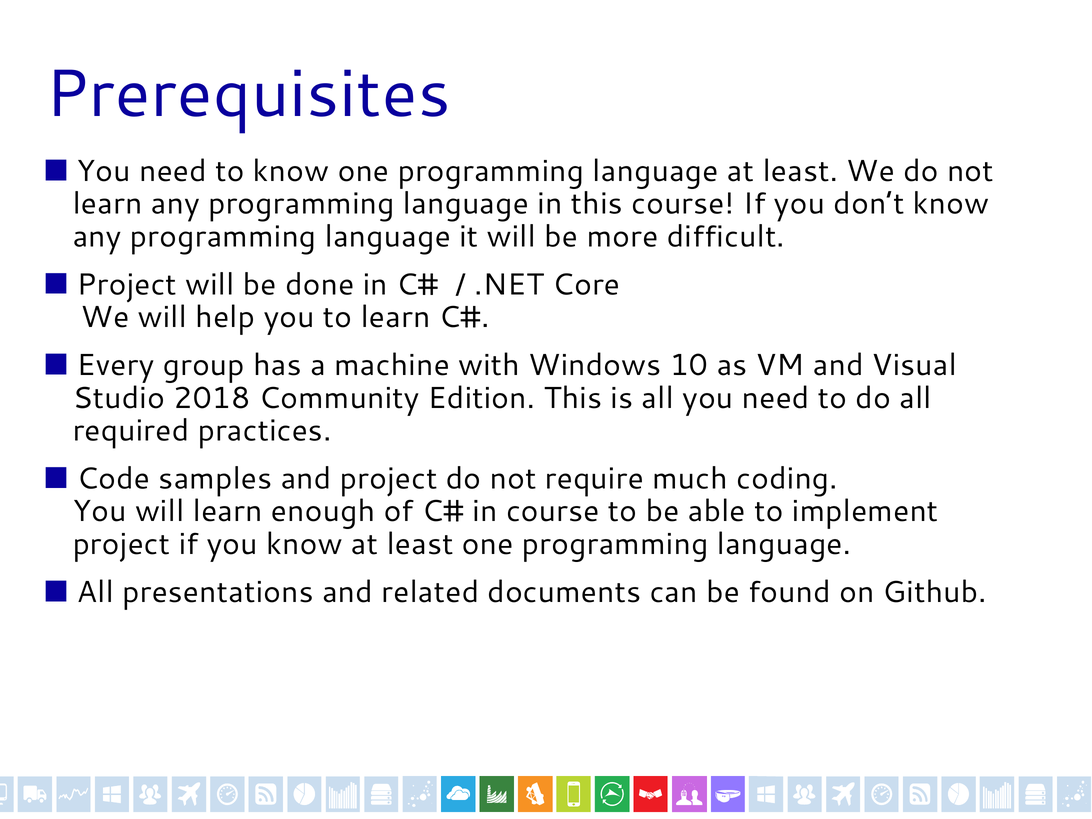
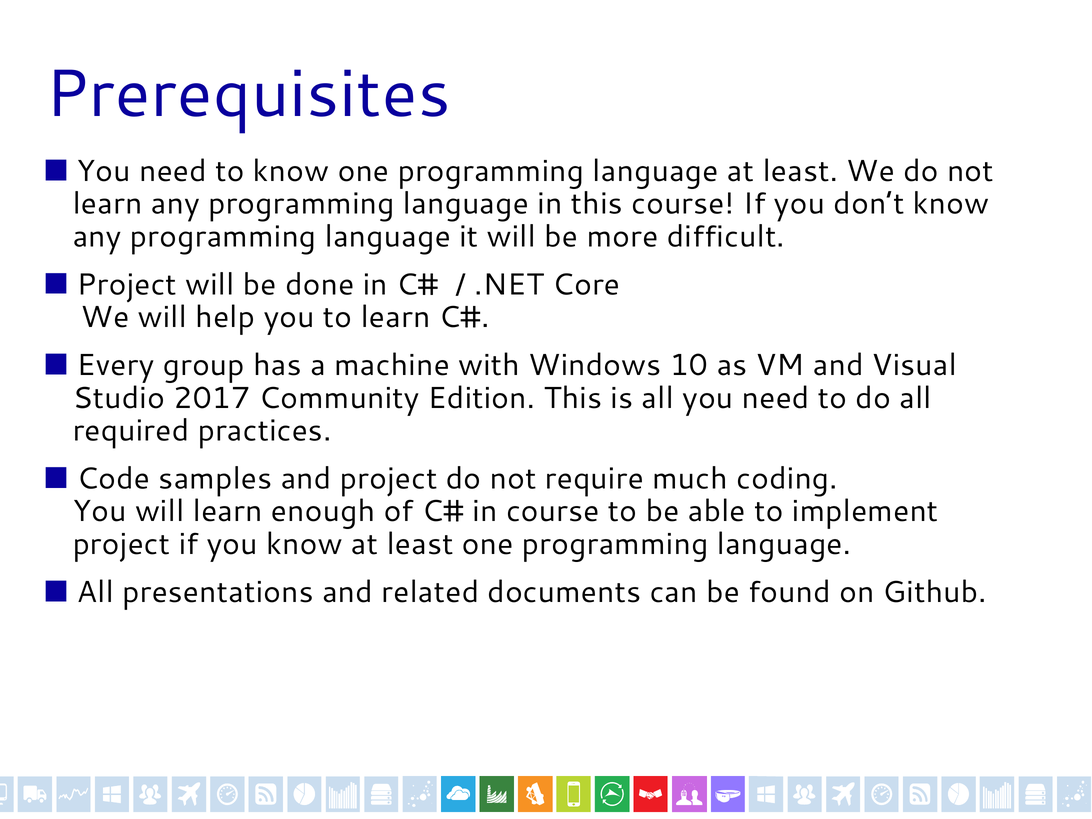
2018: 2018 -> 2017 (212, 398)
